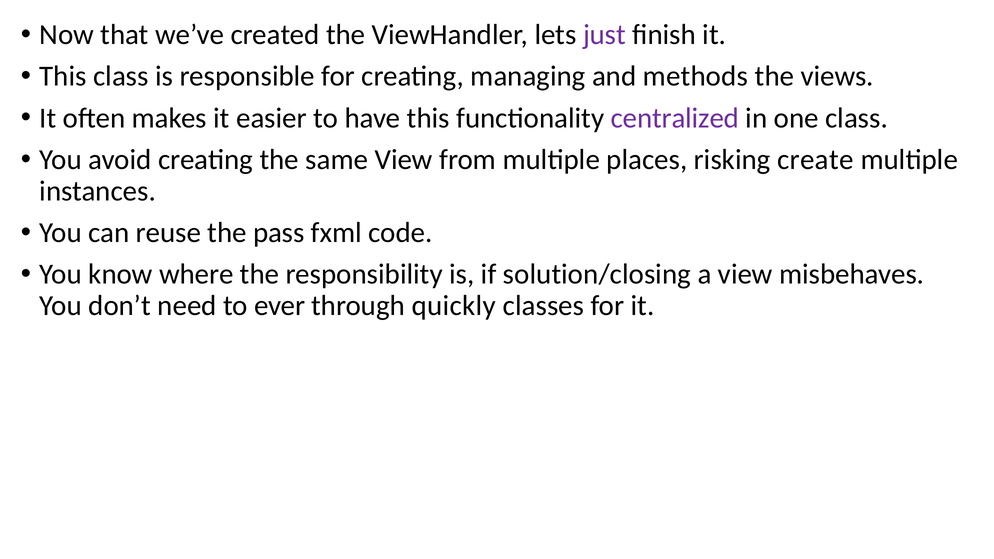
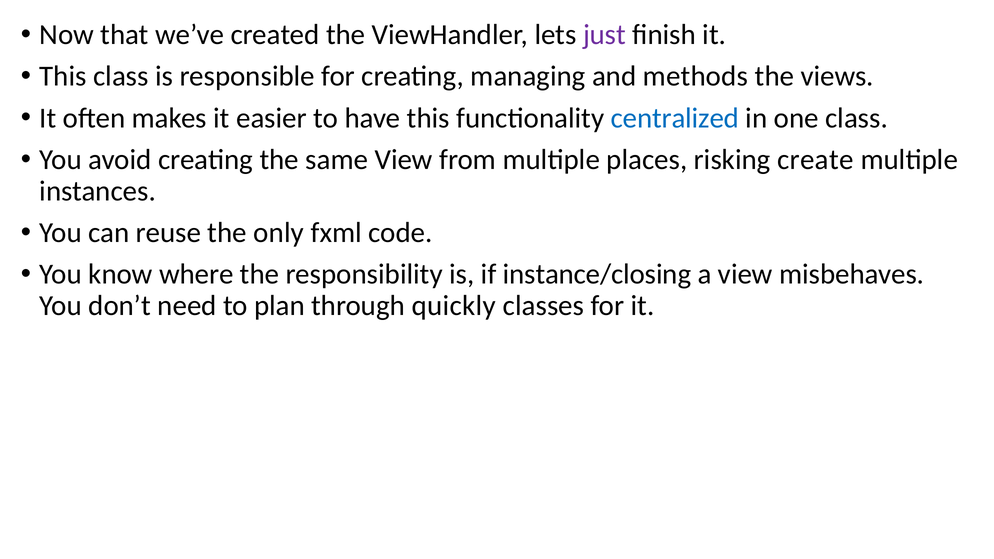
centralized colour: purple -> blue (675, 118)
pass: pass -> only (279, 233)
solution/closing: solution/closing -> instance/closing (597, 274)
ever: ever -> plan (280, 306)
